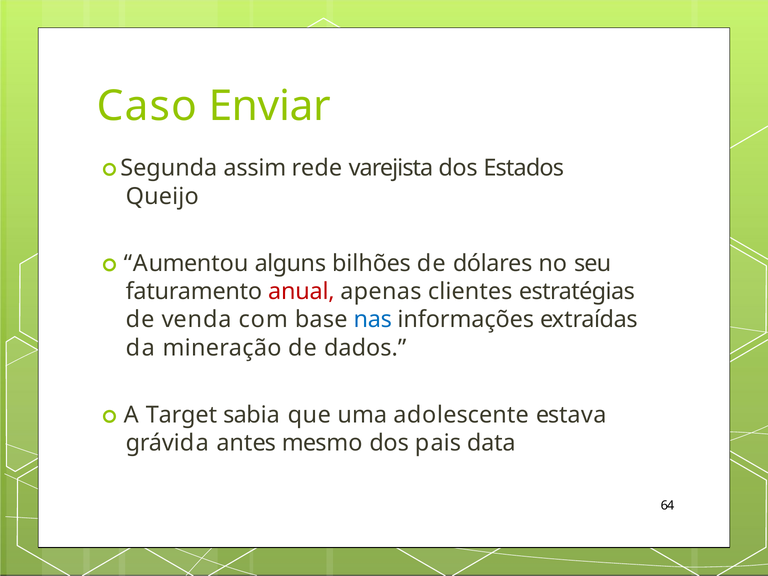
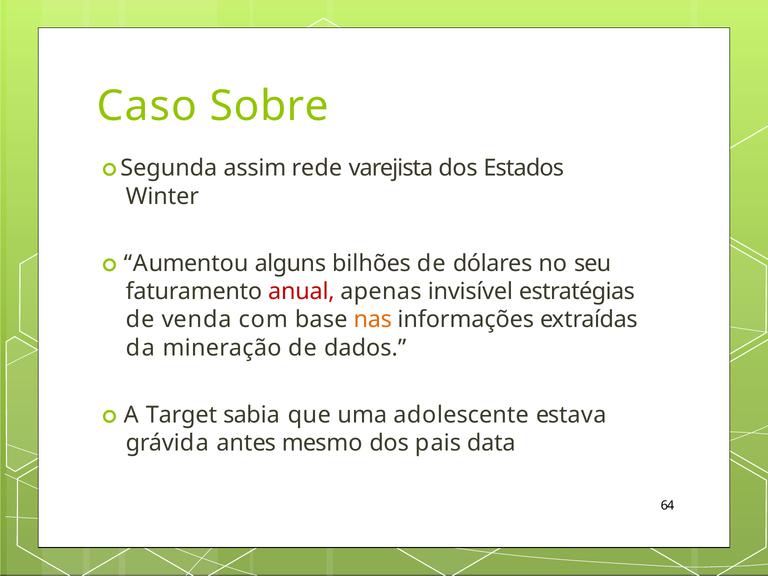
Enviar: Enviar -> Sobre (269, 106)
Queijo: Queijo -> Winter (162, 196)
clientes: clientes -> invisível (470, 292)
nas colour: blue -> orange (373, 320)
